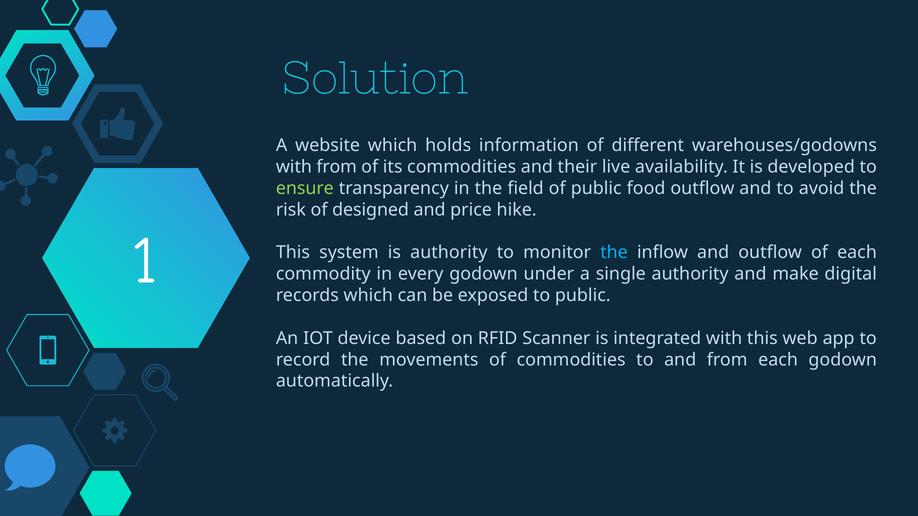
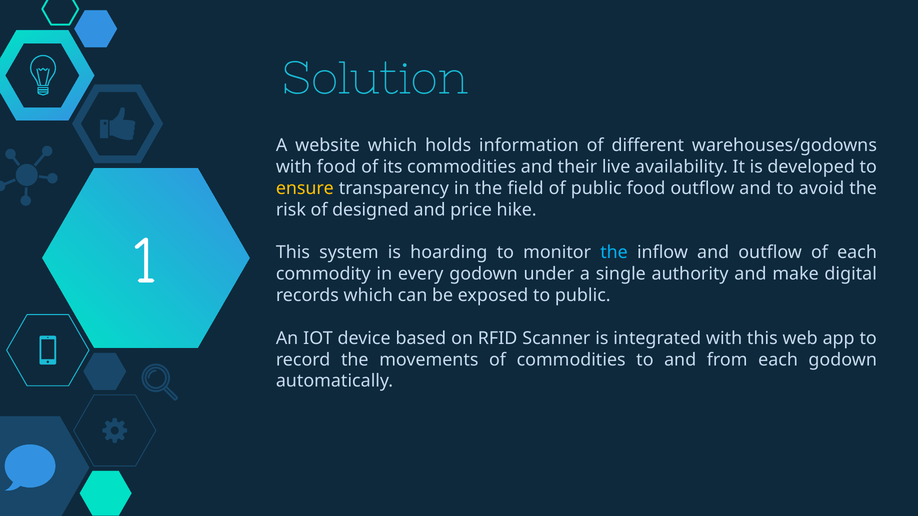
with from: from -> food (336, 167)
ensure colour: light green -> yellow (305, 188)
is authority: authority -> hoarding (449, 253)
